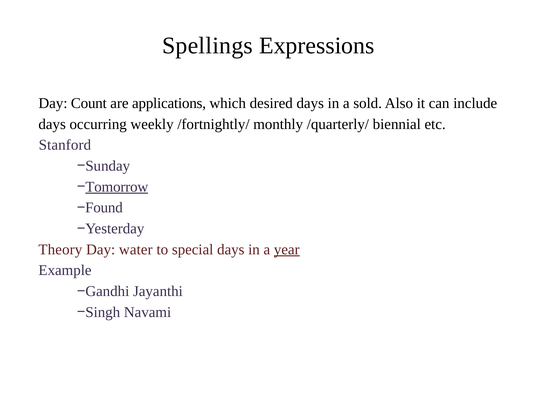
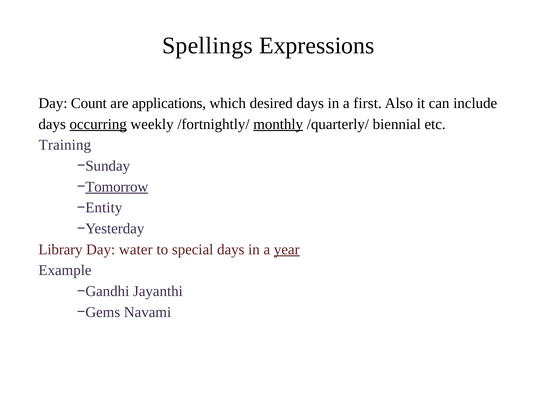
sold: sold -> first (368, 103)
occurring underline: none -> present (98, 124)
monthly underline: none -> present (278, 124)
Stanford: Stanford -> Training (65, 145)
Found: Found -> Entity (104, 208)
Theory: Theory -> Library (60, 249)
Singh: Singh -> Gems (103, 312)
